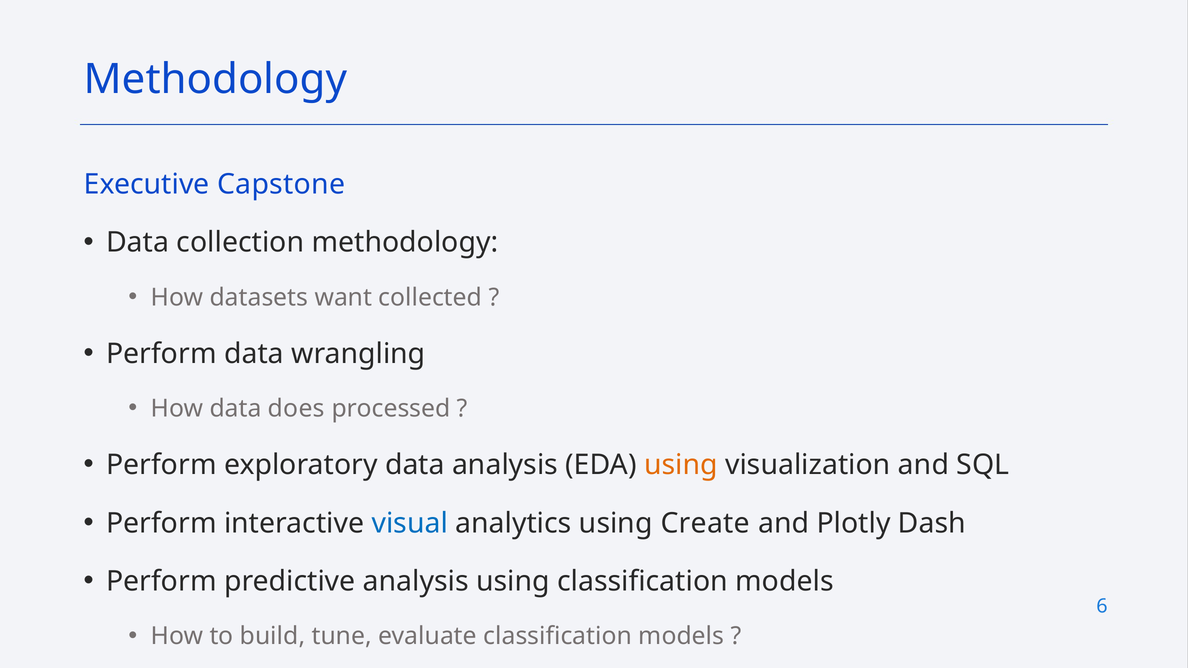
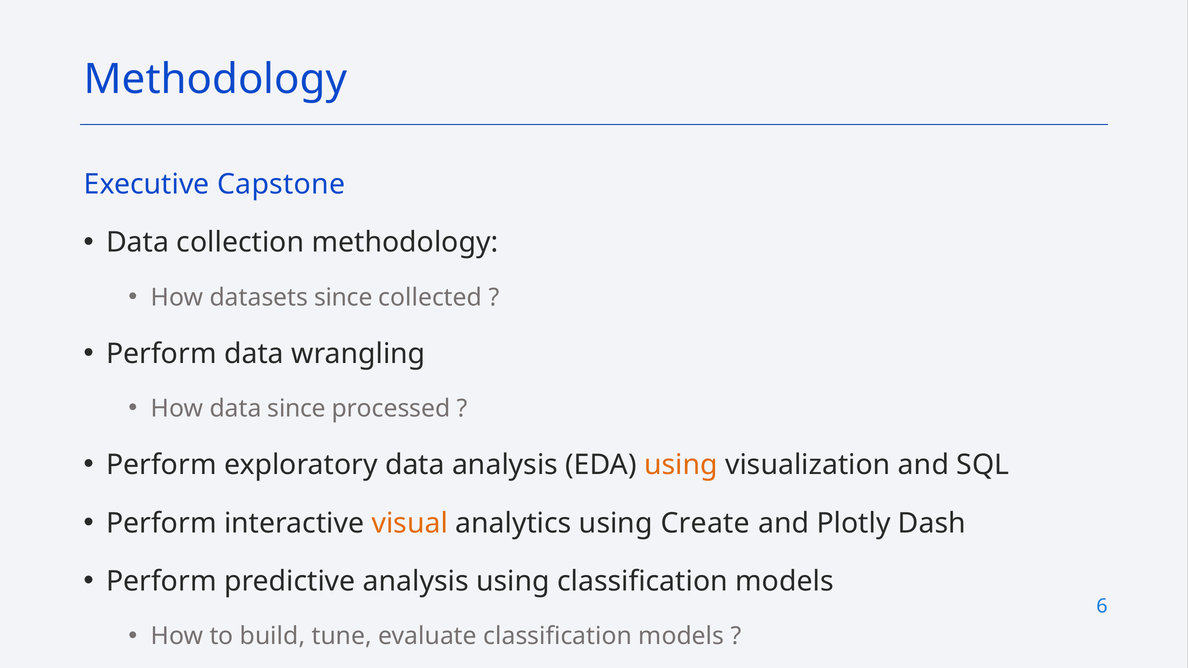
datasets want: want -> since (343, 298)
data does: does -> since (297, 409)
visual colour: blue -> orange (410, 523)
